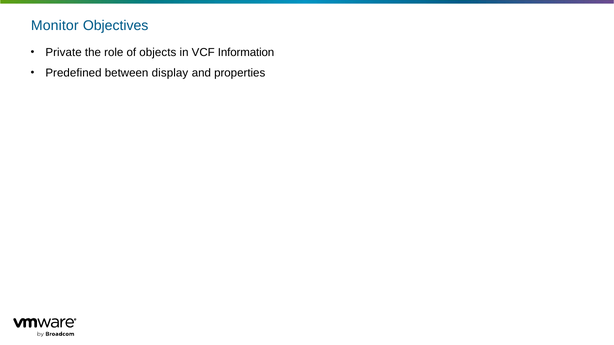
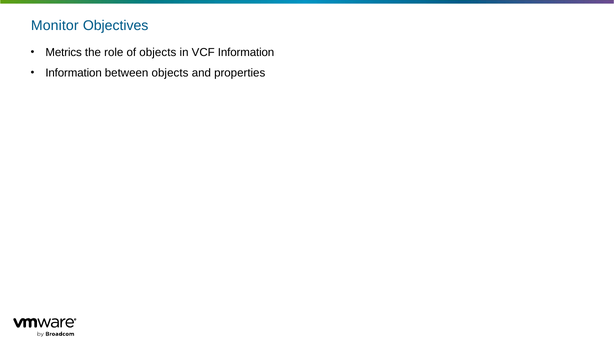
Private: Private -> Metrics (64, 53)
Predefined: Predefined -> Information (74, 73)
between display: display -> objects (170, 73)
